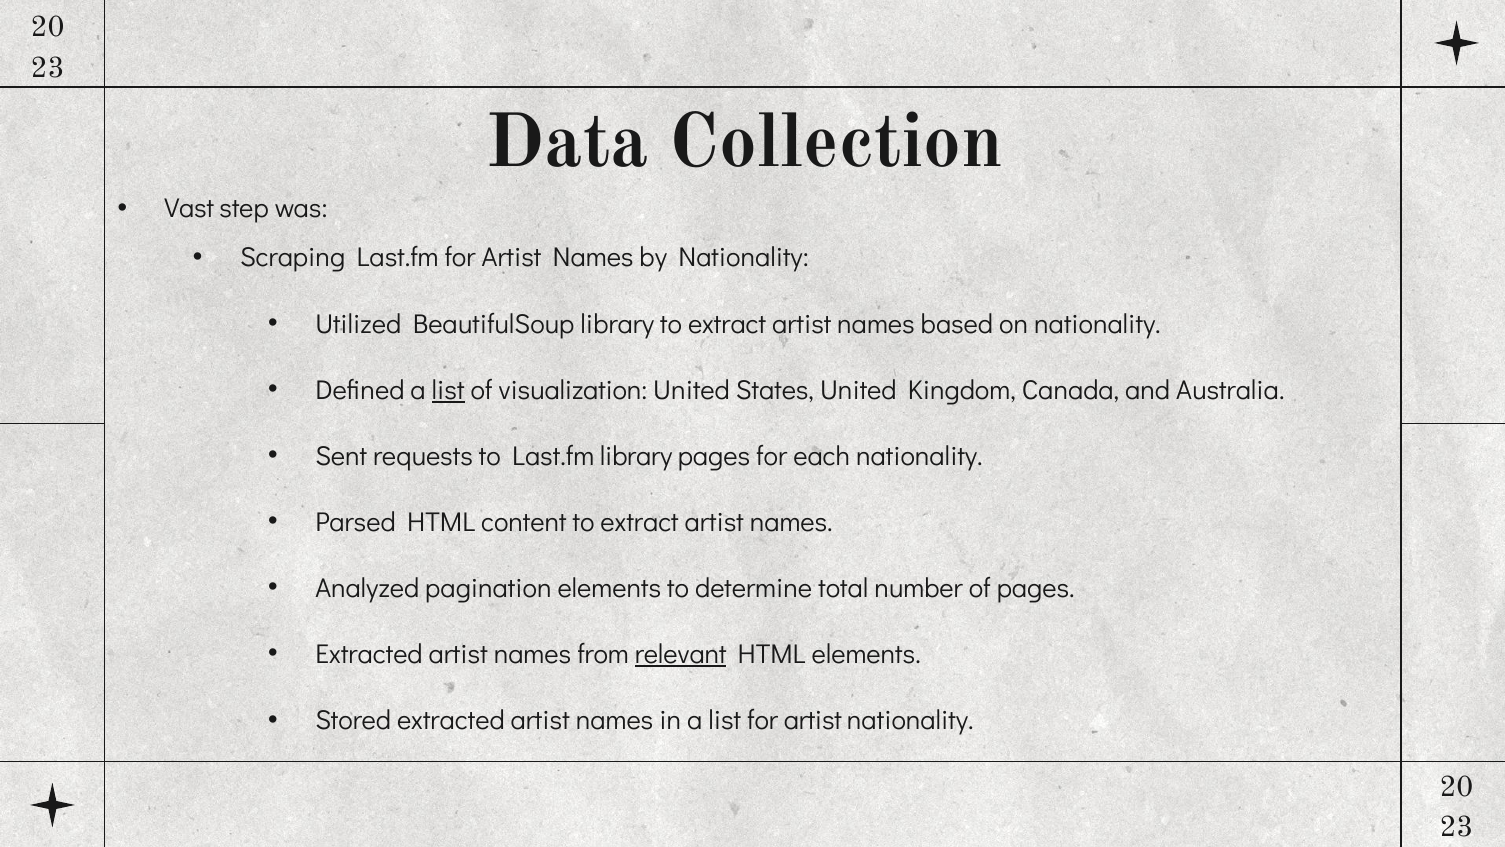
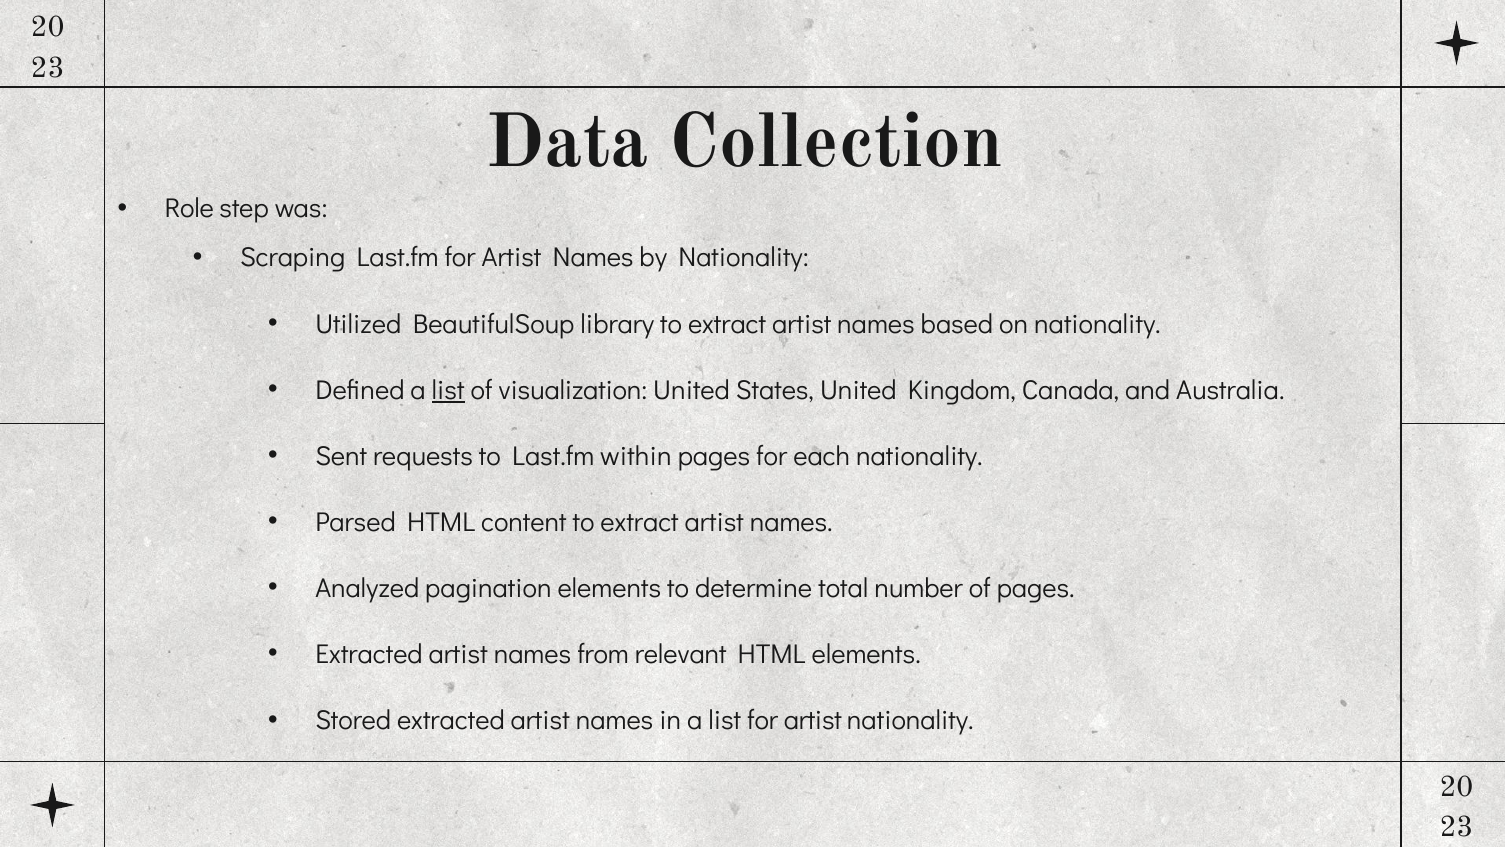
Vast: Vast -> Role (189, 209)
Last.fm library: library -> within (636, 456)
relevant underline: present -> none (681, 654)
